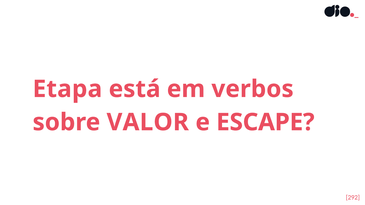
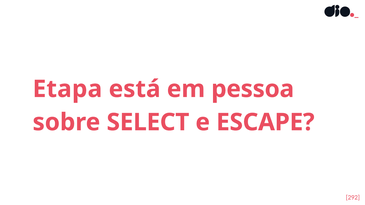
verbos: verbos -> pessoa (253, 89)
VALOR: VALOR -> SELECT (148, 122)
